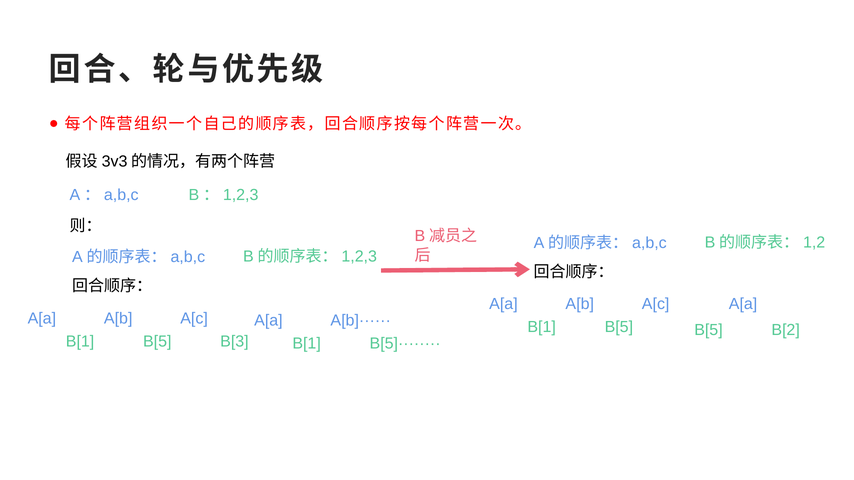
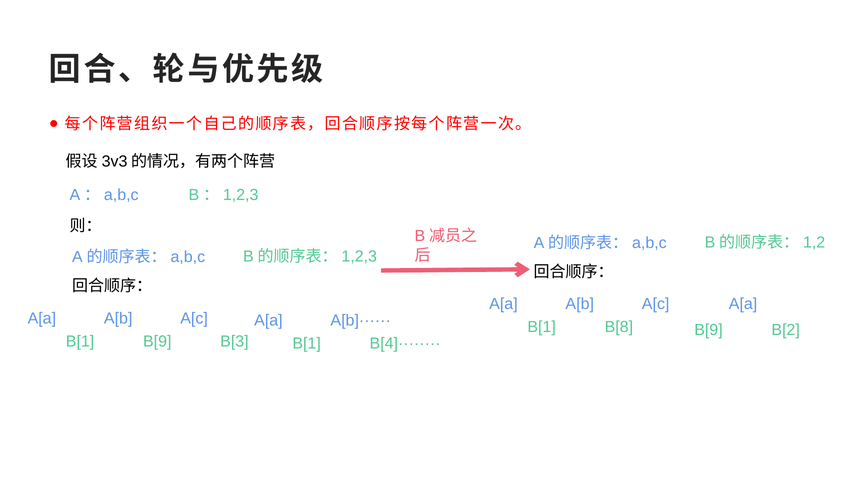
B[5: B[5 -> B[8 (619, 327)
B[5: B[5 -> B[9 (708, 330)
B[5: B[5 -> B[9 (157, 342)
B[5]········: B[5]········ -> B[4]········ (405, 344)
